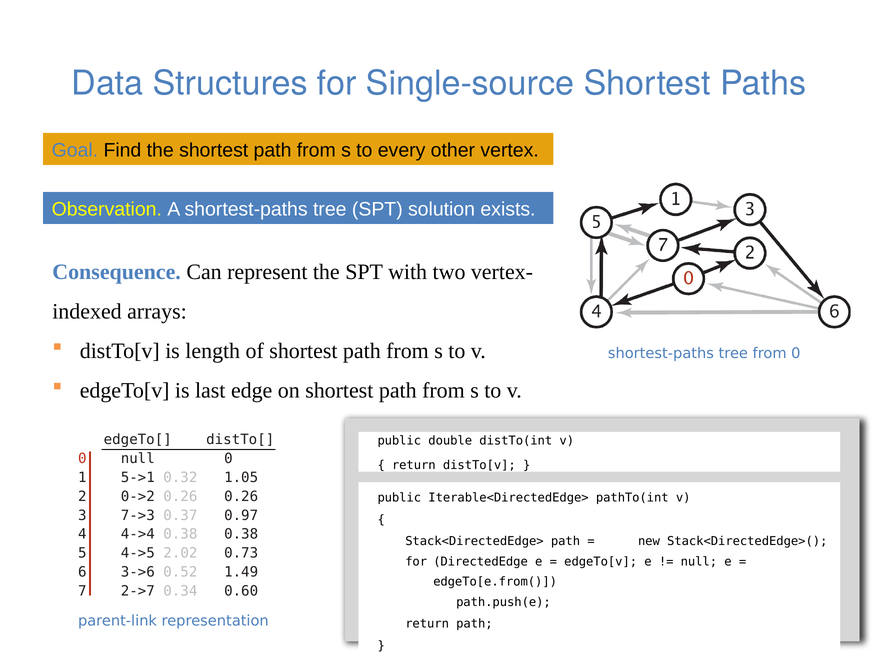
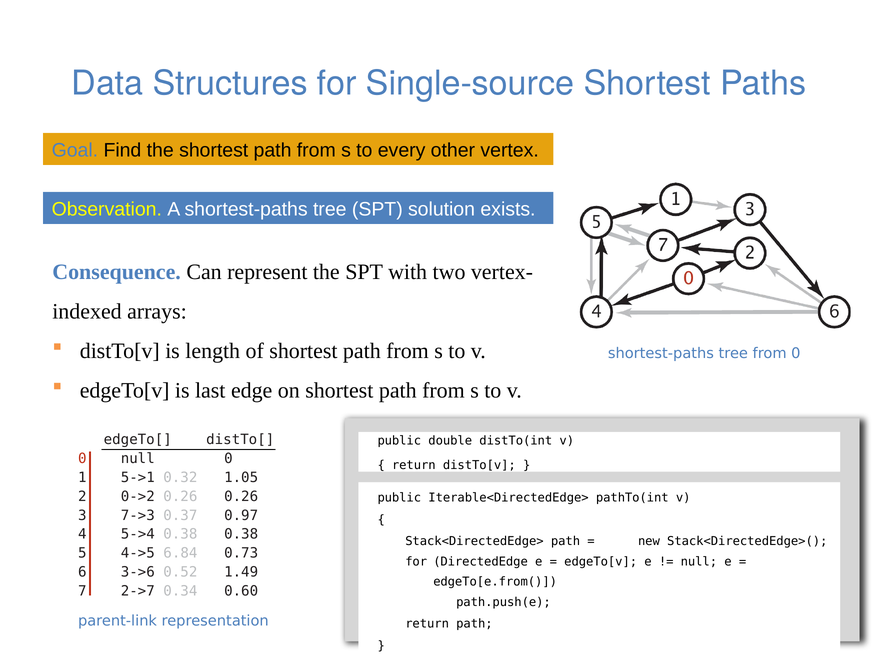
4->4: 4->4 -> 5->4 (138, 534)
2.02: 2.02 -> 6.84 (180, 553)
